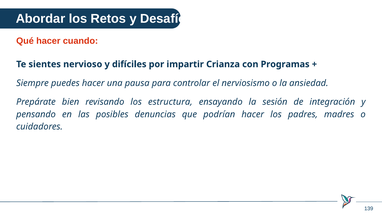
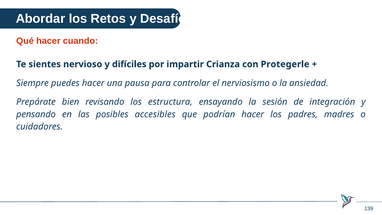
Programas: Programas -> Protegerle (285, 64)
denuncias: denuncias -> accesibles (155, 114)
